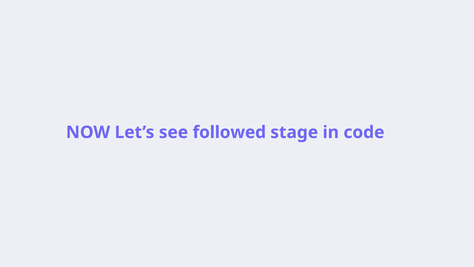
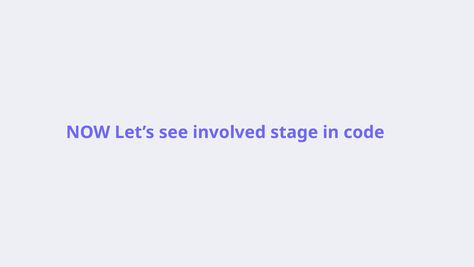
followed: followed -> involved (229, 132)
